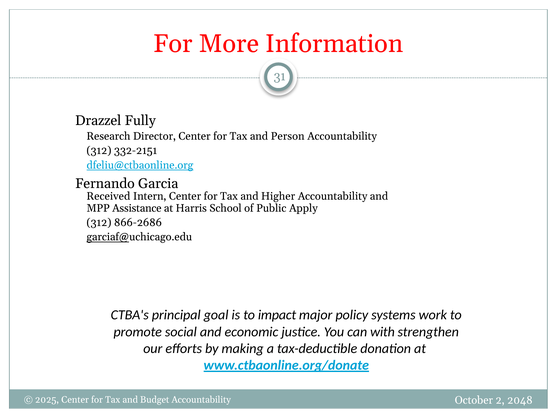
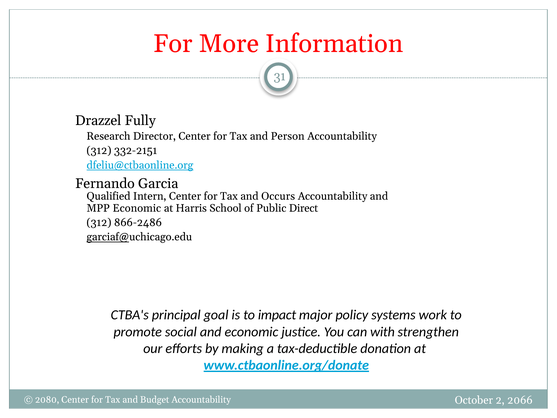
Received: Received -> Qualified (108, 196)
Higher: Higher -> Occurs (278, 196)
MPP Assistance: Assistance -> Economic (137, 208)
Apply: Apply -> Direct (304, 208)
866-2686: 866-2686 -> 866-2486 (138, 222)
2025: 2025 -> 2080 (47, 399)
2048: 2048 -> 2066 (520, 400)
